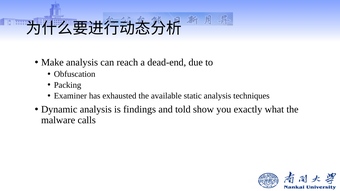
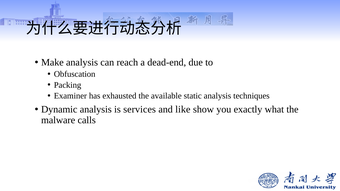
findings: findings -> services (140, 110)
told: told -> like (183, 110)
